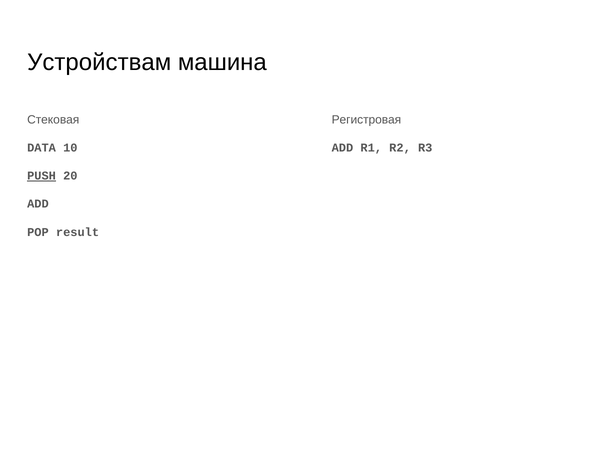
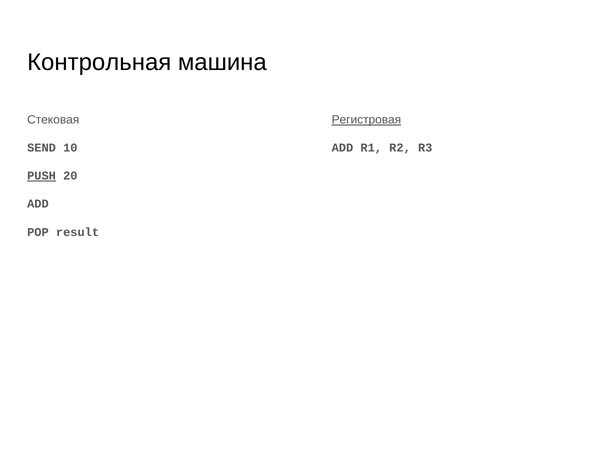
Устройствам: Устройствам -> Контрольная (99, 62)
Регистровая underline: none -> present (366, 120)
DATA: DATA -> SEND (42, 148)
